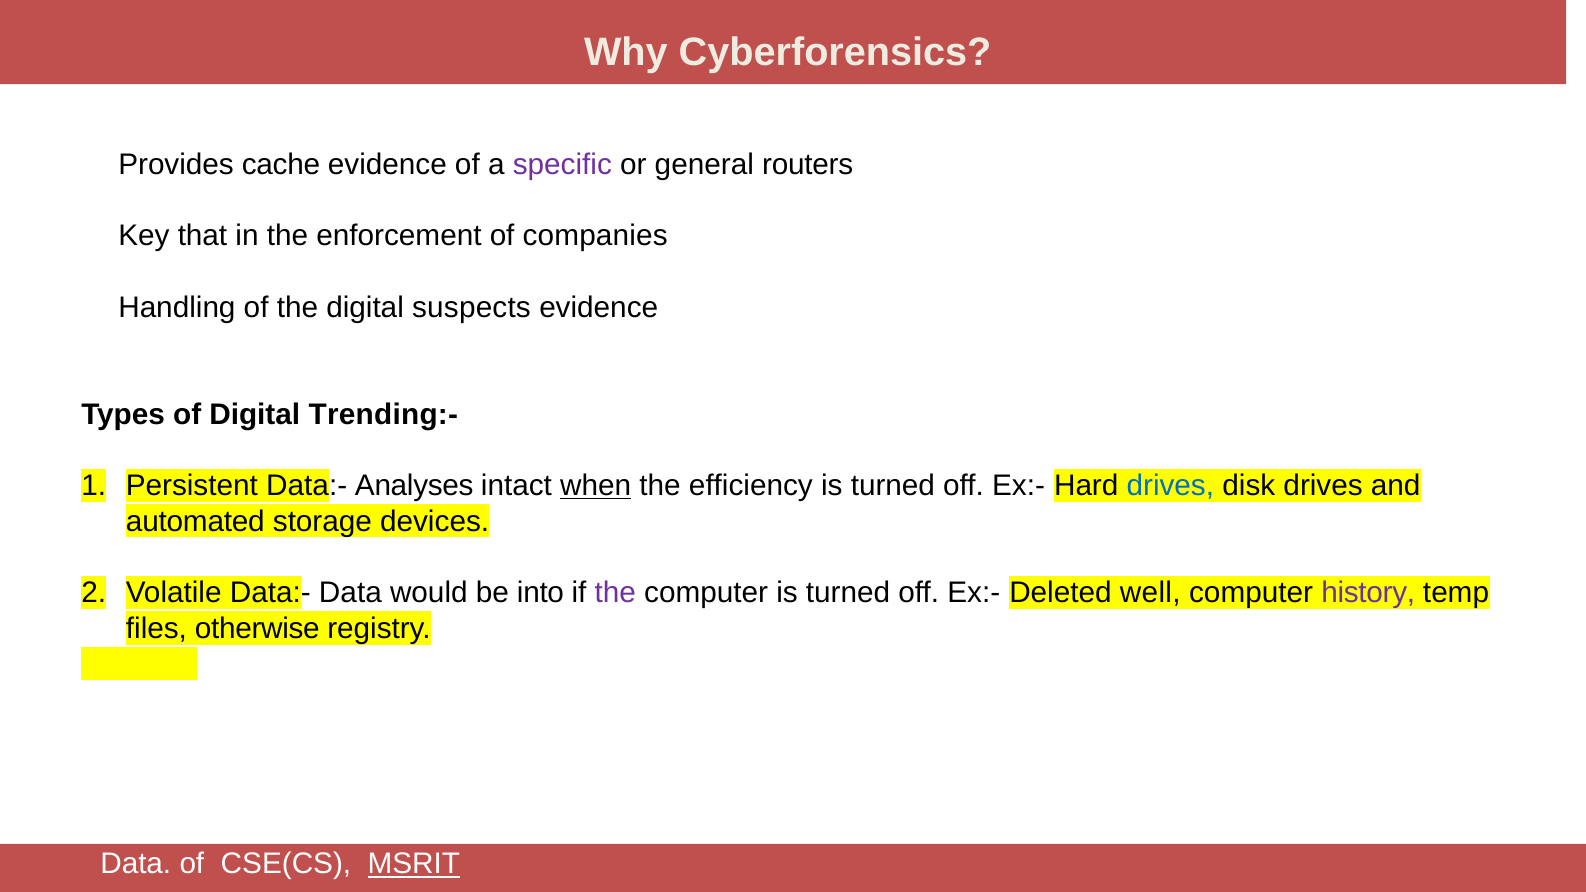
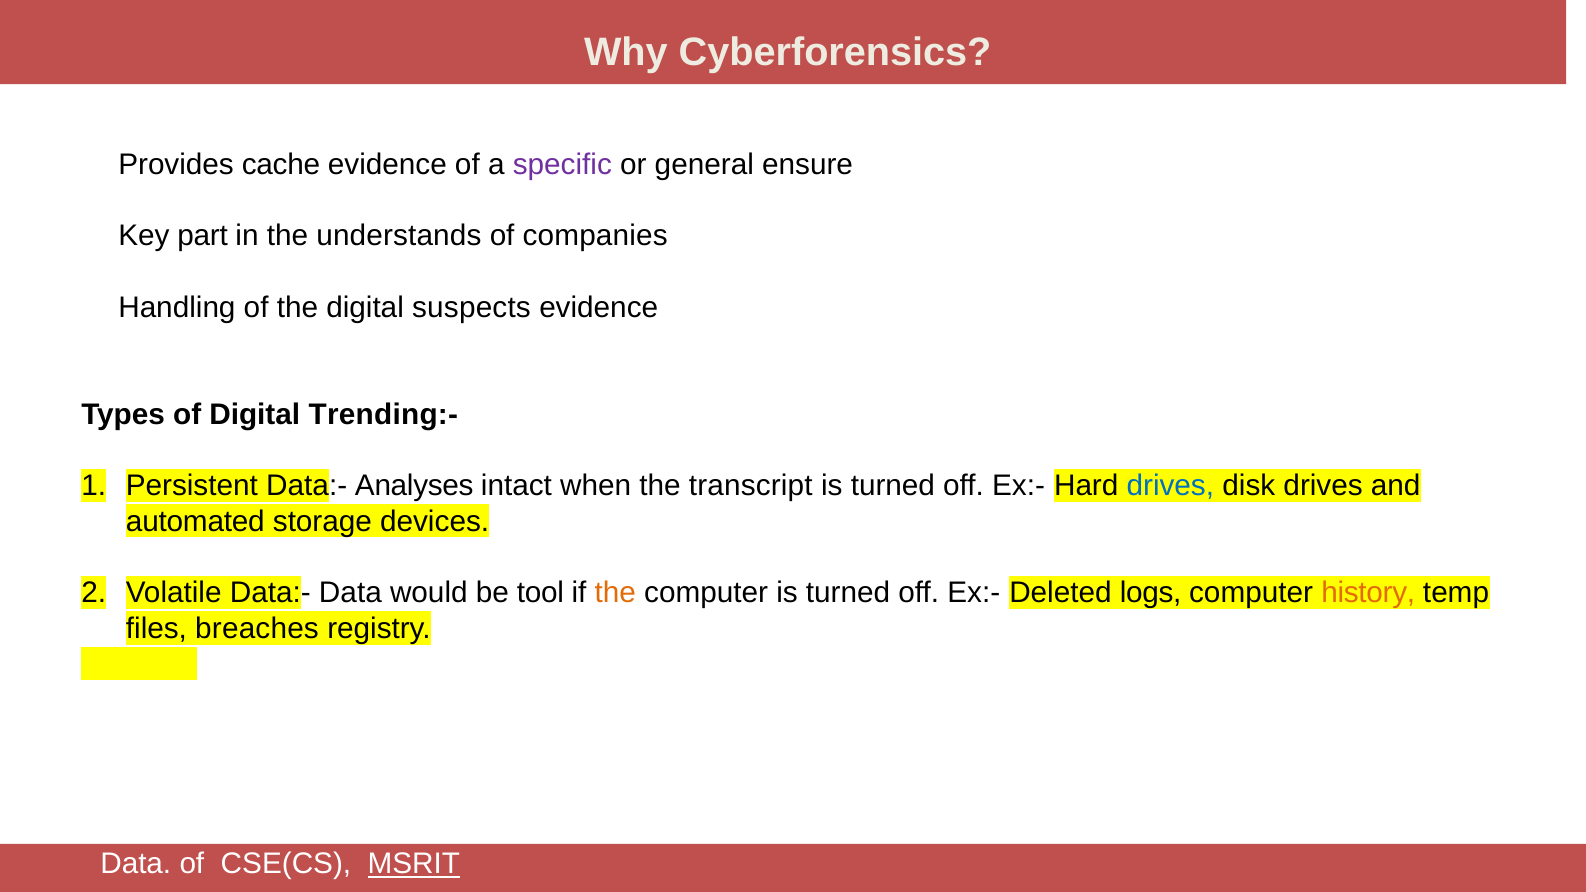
routers: routers -> ensure (808, 165)
that: that -> part (203, 236)
enforcement: enforcement -> understands (399, 236)
when underline: present -> none (596, 486)
efficiency: efficiency -> transcript (751, 486)
into: into -> tool (540, 593)
the colour: purple -> orange (615, 593)
well: well -> logs (1151, 593)
history colour: purple -> orange (1368, 593)
otherwise: otherwise -> breaches (257, 628)
